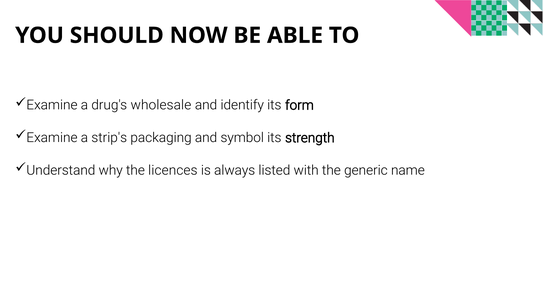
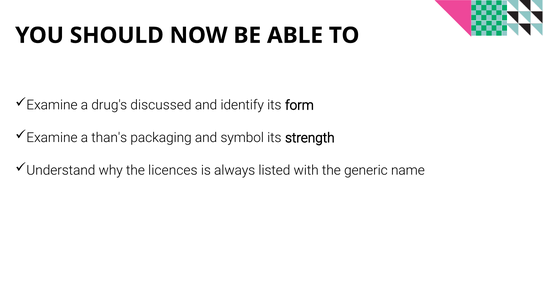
wholesale: wholesale -> discussed (161, 105)
strip's: strip's -> than's (109, 138)
